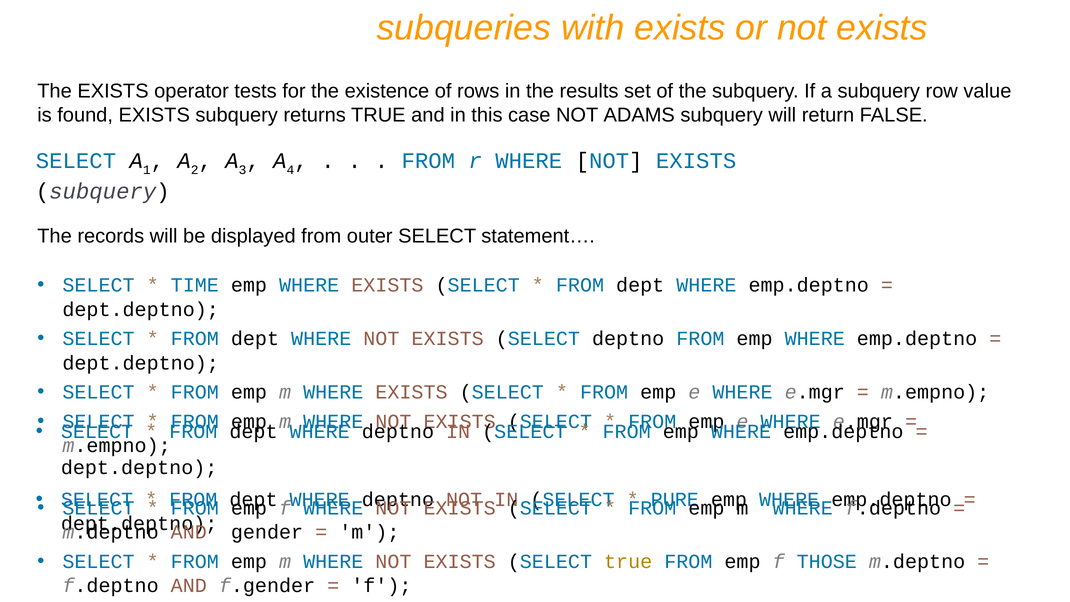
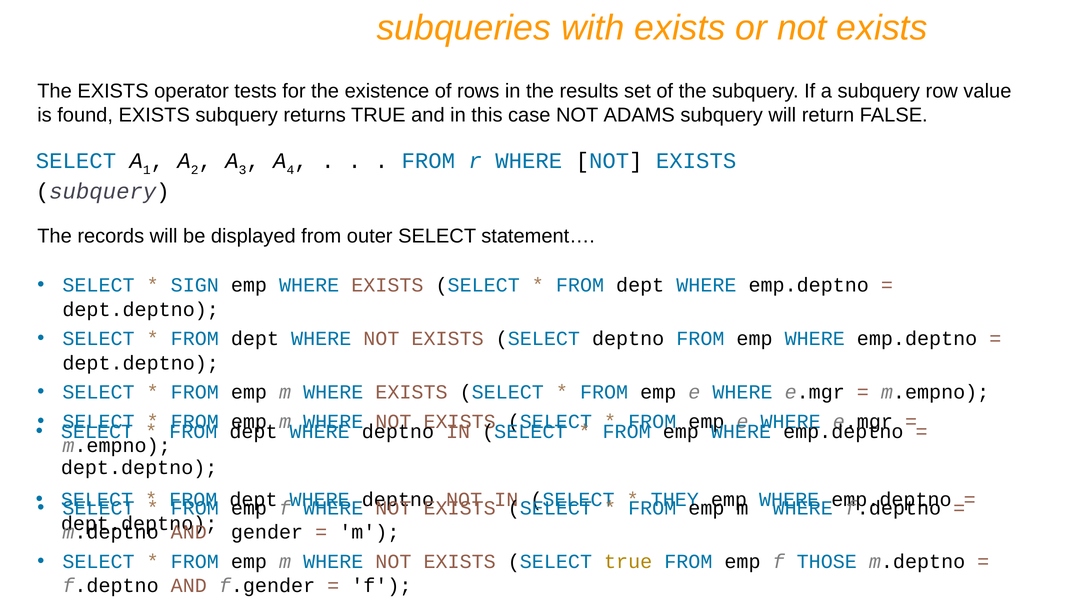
TIME: TIME -> SIGN (195, 285)
PURE: PURE -> THEY (675, 500)
